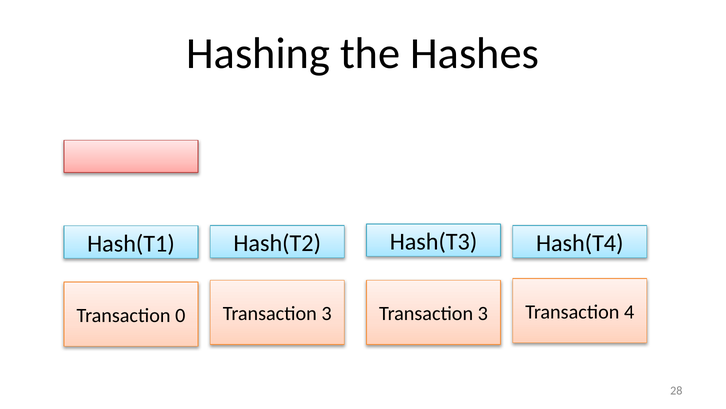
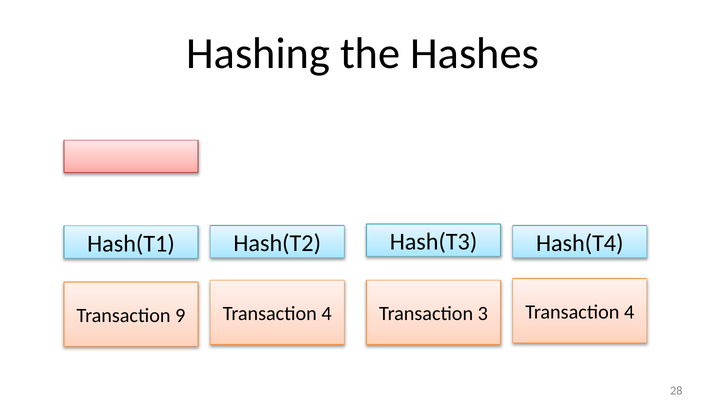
0: 0 -> 9 (180, 315)
3: 3 -> 4 (327, 313)
